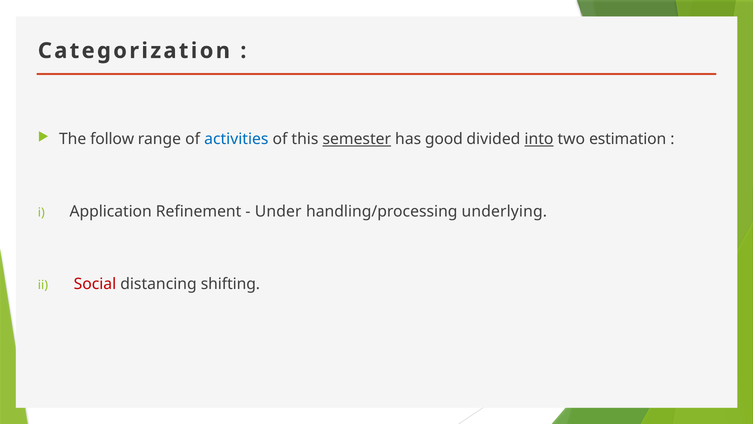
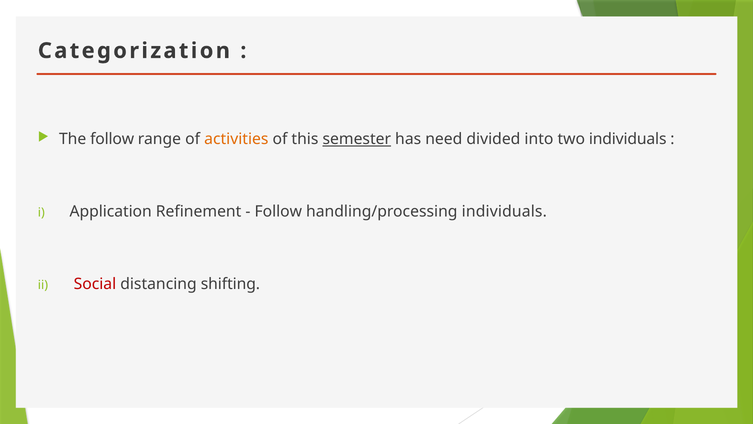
activities colour: blue -> orange (236, 139)
good: good -> need (444, 139)
into underline: present -> none (539, 139)
two estimation: estimation -> individuals (628, 139)
Under: Under -> Follow (278, 211)
handling/processing underlying: underlying -> individuals (504, 211)
